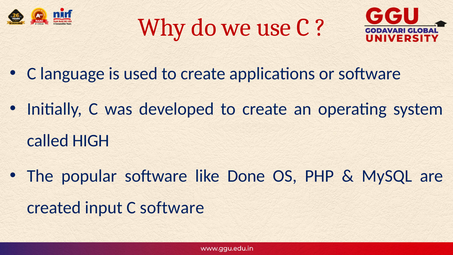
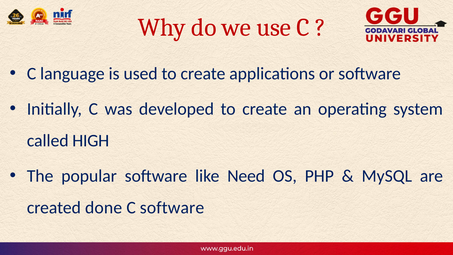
Done: Done -> Need (246, 176)
input: input -> done (104, 208)
